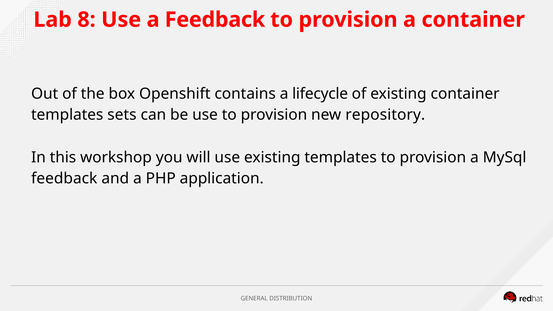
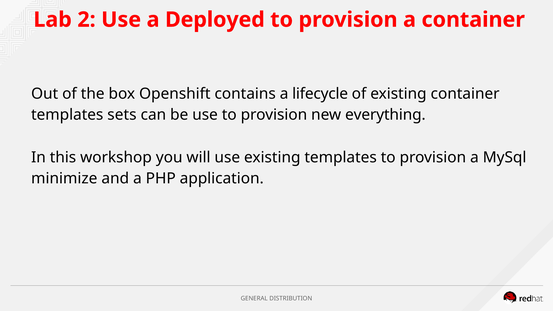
8: 8 -> 2 (87, 20)
a Feedback: Feedback -> Deployed (215, 20)
repository: repository -> everything (385, 115)
feedback: feedback -> minimize (64, 179)
